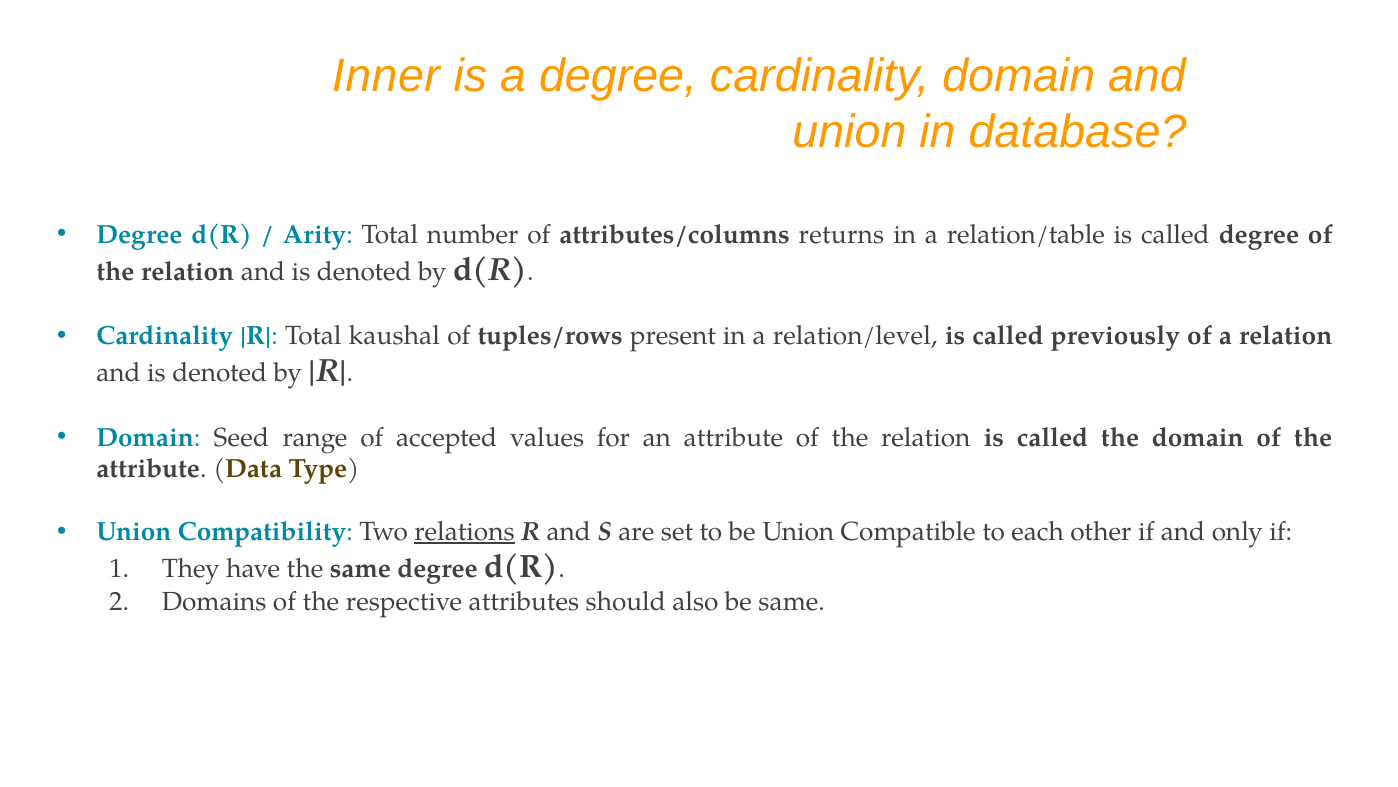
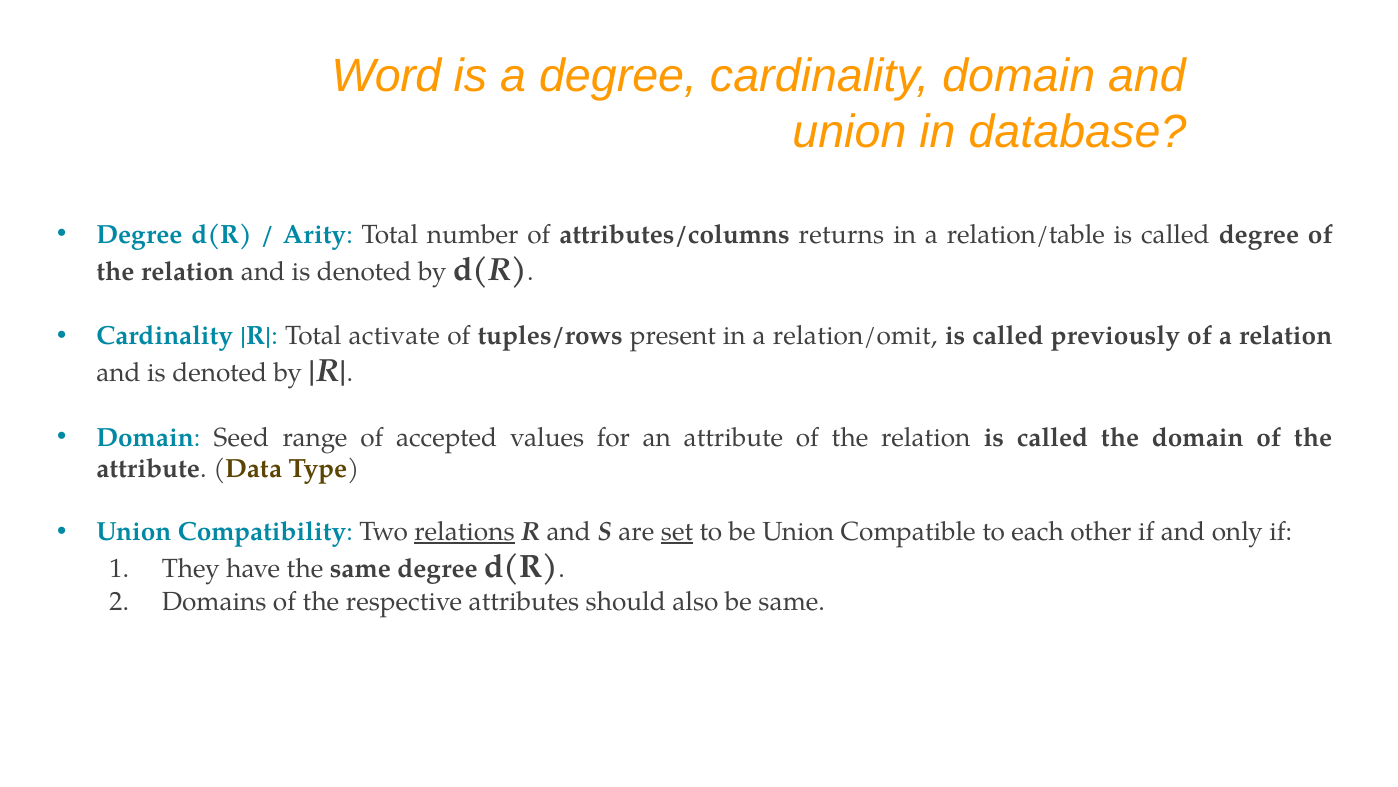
Inner: Inner -> Word (386, 76)
kaushal: kaushal -> activate (394, 336)
relation/level: relation/level -> relation/omit (855, 336)
set underline: none -> present (677, 531)
